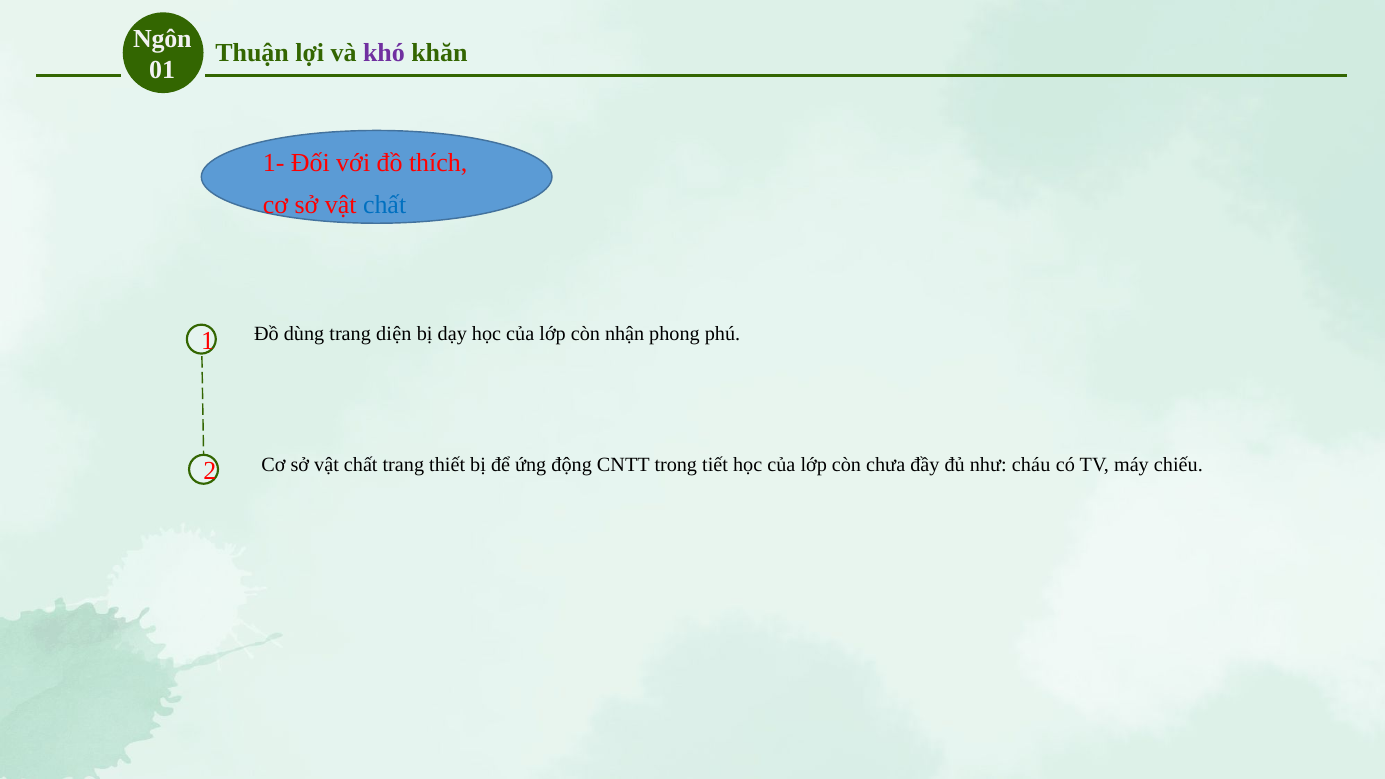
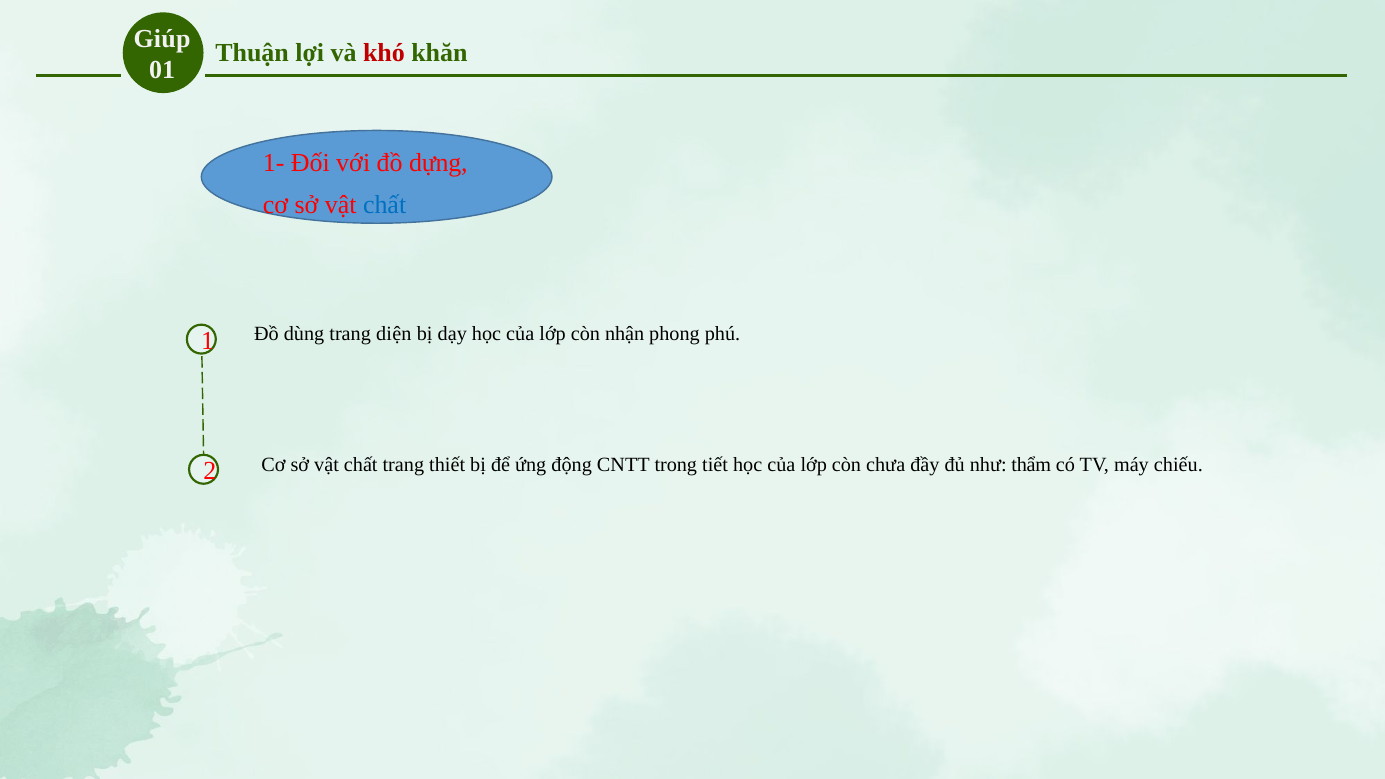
Ngôn: Ngôn -> Giúp (162, 39)
khó colour: purple -> red (384, 53)
thích: thích -> dựng (438, 163)
cháu: cháu -> thẩm (1031, 465)
